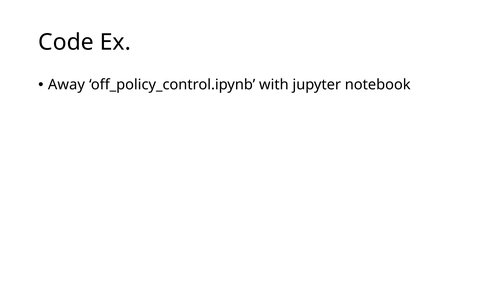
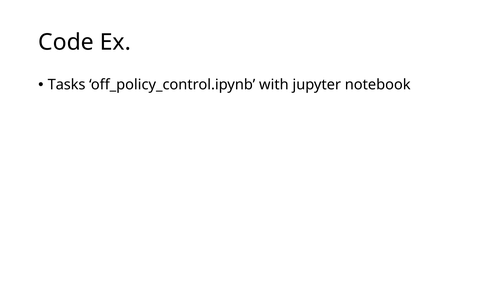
Away: Away -> Tasks (67, 85)
